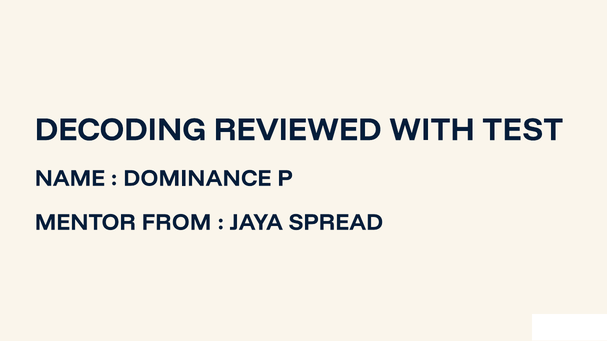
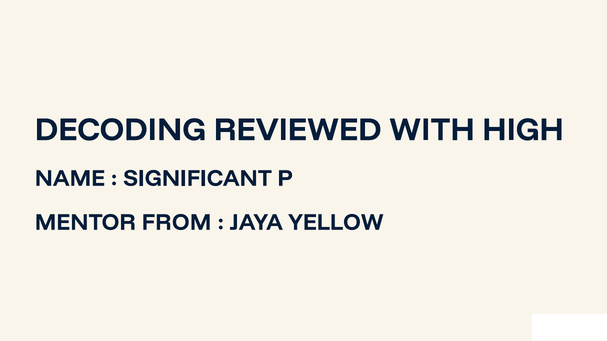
TEST: TEST -> HIGH (523, 130)
DOMINANCE: DOMINANCE -> SIGNIFICANT (197, 178)
SPREAD: SPREAD -> YELLOW (336, 222)
